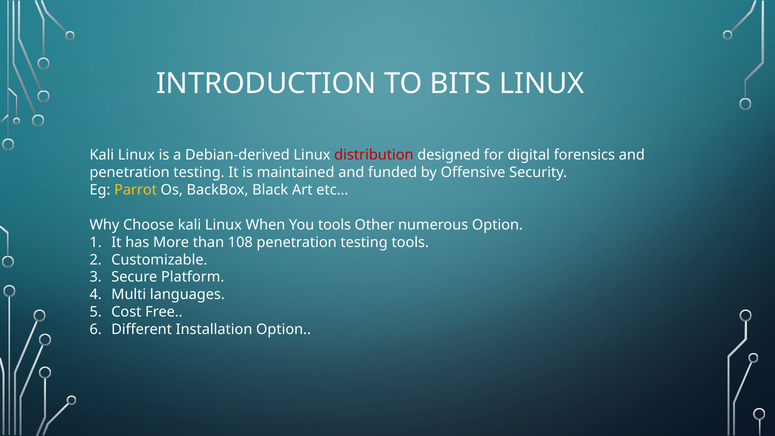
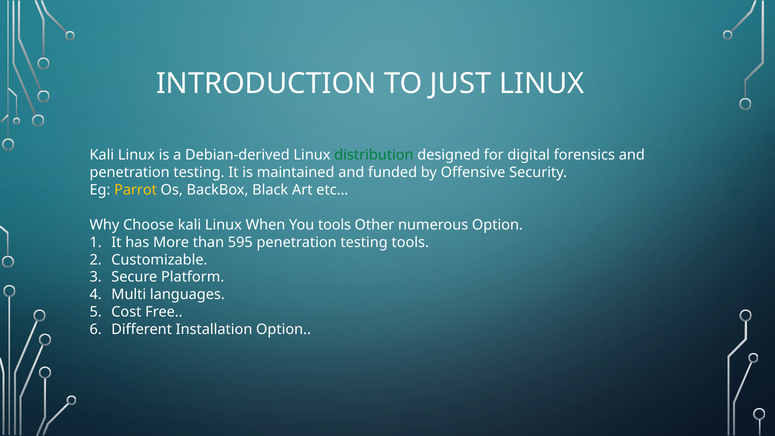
BITS: BITS -> JUST (461, 84)
distribution colour: red -> green (374, 155)
108: 108 -> 595 (240, 242)
